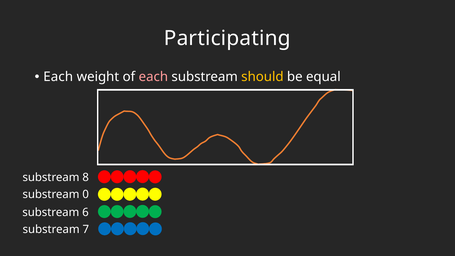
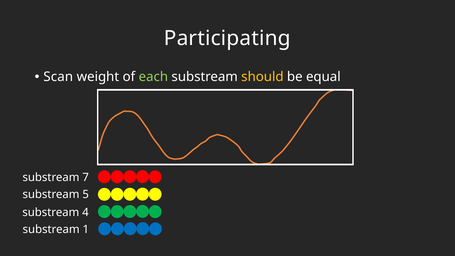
Each: Each -> Scan (58, 77)
each colour: pink -> light green (153, 77)
8: 8 -> 7 (86, 177)
0: 0 -> 5 (86, 194)
6: 6 -> 4 (86, 212)
7: 7 -> 1 (86, 229)
